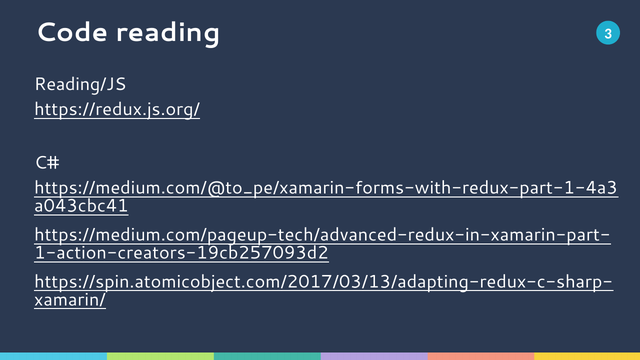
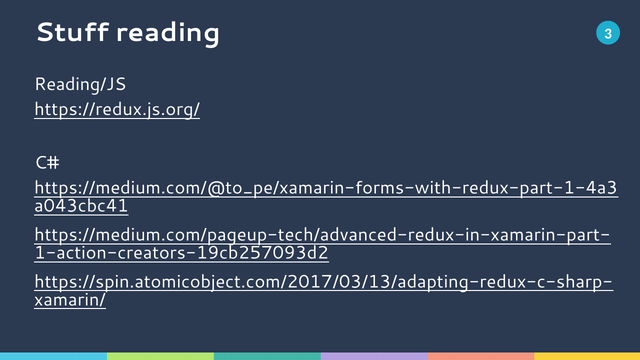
Code: Code -> Stuff (72, 32)
